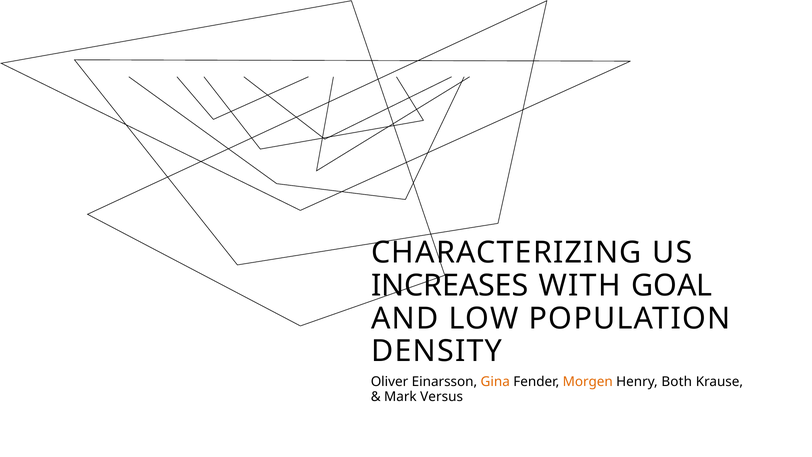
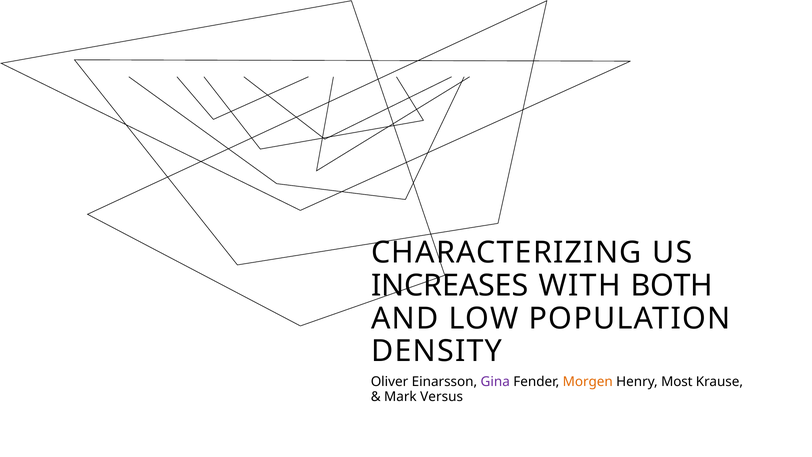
GOAL: GOAL -> BOTH (672, 285)
Gina colour: orange -> purple (495, 382)
Both: Both -> Most (677, 382)
